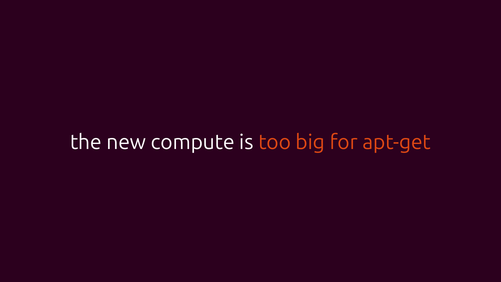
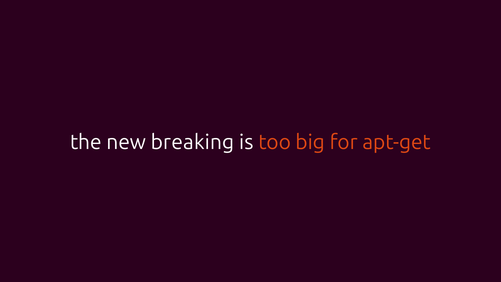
compute: compute -> breaking (193, 142)
